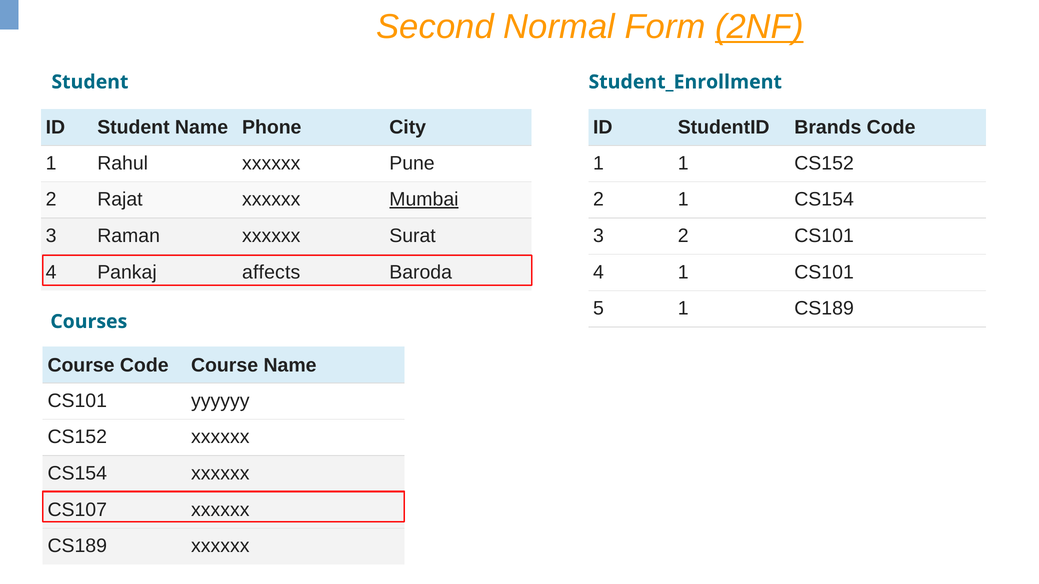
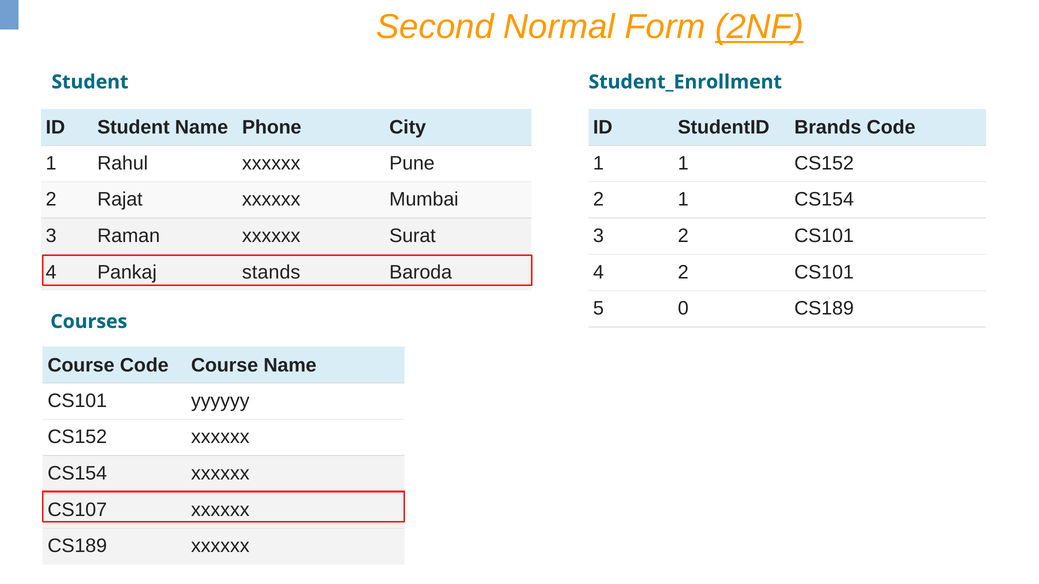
Mumbai underline: present -> none (424, 200)
affects: affects -> stands (271, 272)
4 1: 1 -> 2 (683, 272)
5 1: 1 -> 0 (683, 309)
